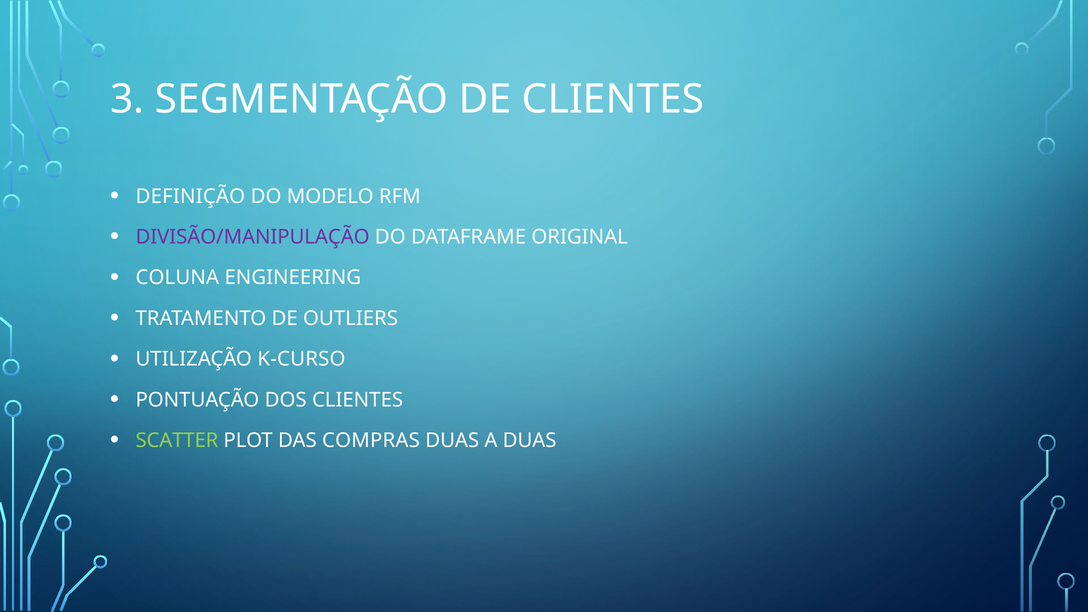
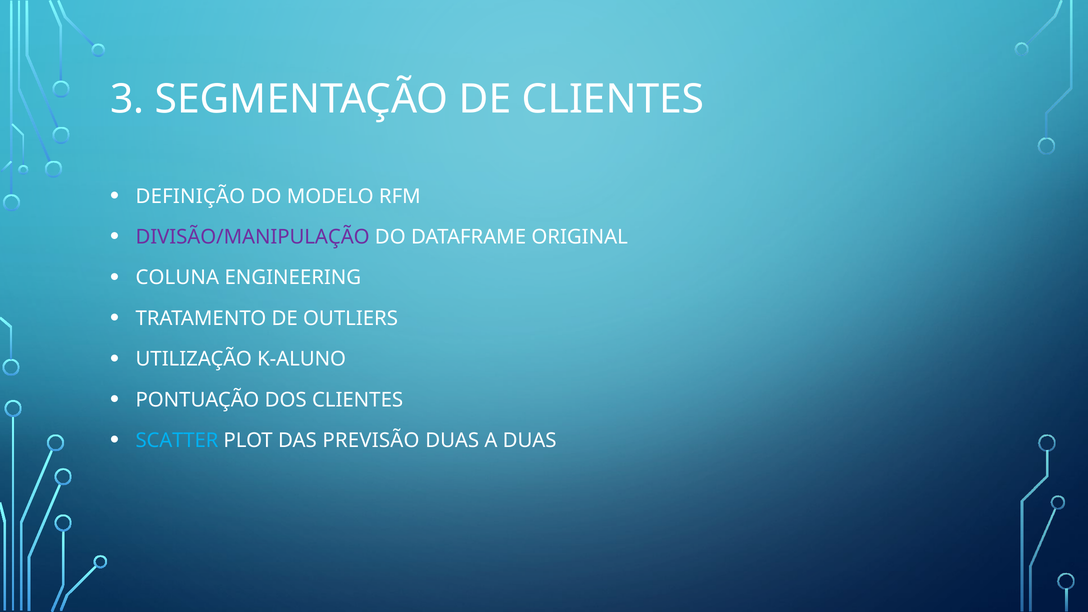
K-CURSO: K-CURSO -> K-ALUNO (302, 359)
SCATTER colour: light green -> light blue (177, 441)
COMPRAS: COMPRAS -> PREVISÃO (371, 441)
